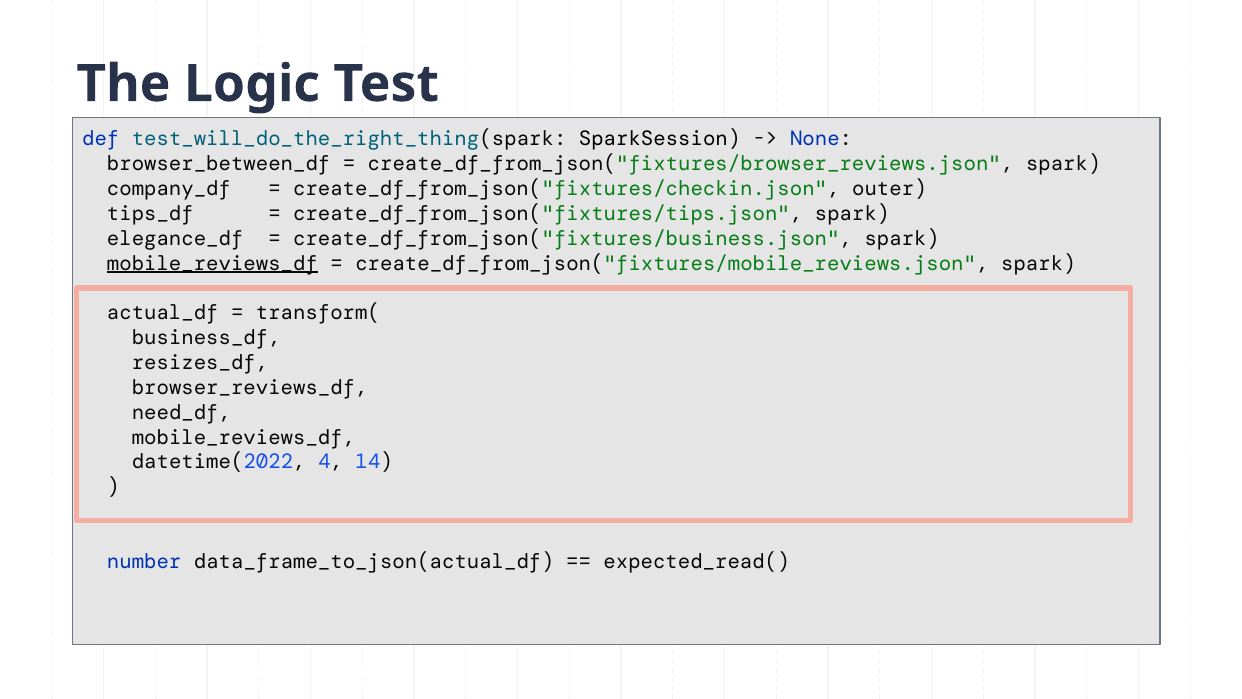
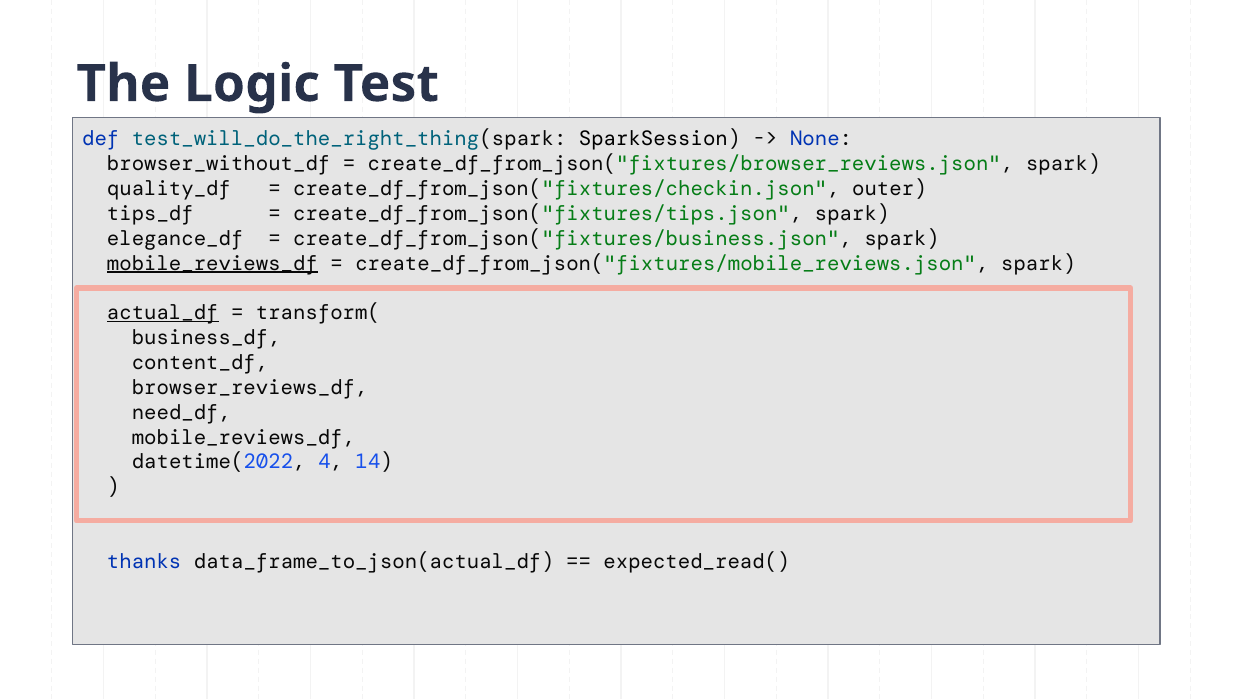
browser_between_df: browser_between_df -> browser_without_df (219, 164)
company_df: company_df -> quality_df (169, 189)
actual_df underline: none -> present (163, 313)
resizes_df: resizes_df -> content_df (200, 362)
number: number -> thanks (144, 561)
